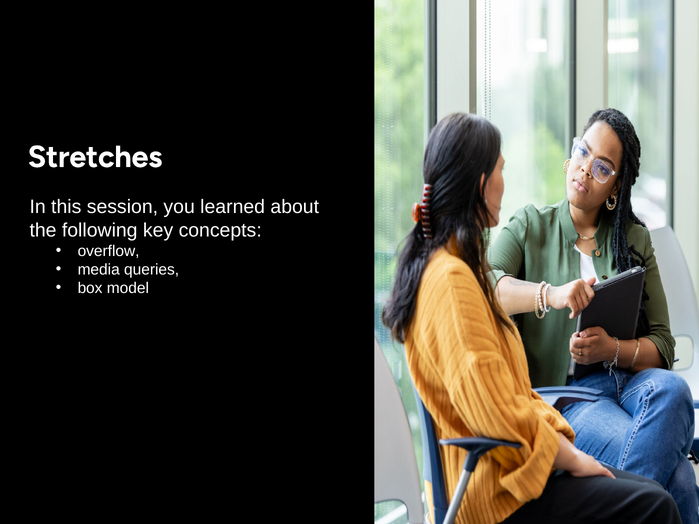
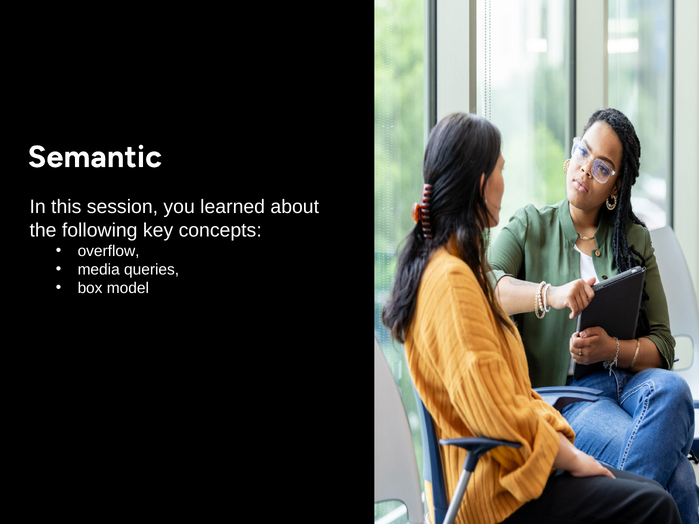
Stretches: Stretches -> Semantic (95, 157)
